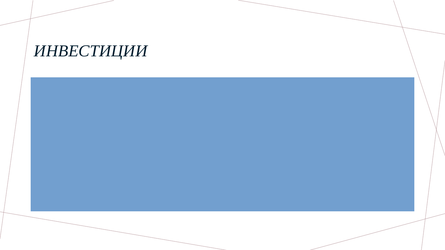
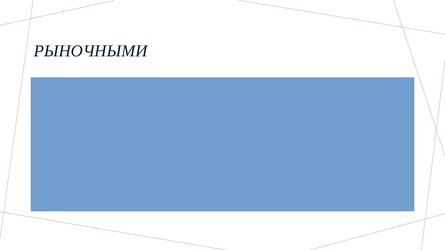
ИНВЕСТИЦИИ: ИНВЕСТИЦИИ -> РЫНОЧНЫМИ (91, 51)
